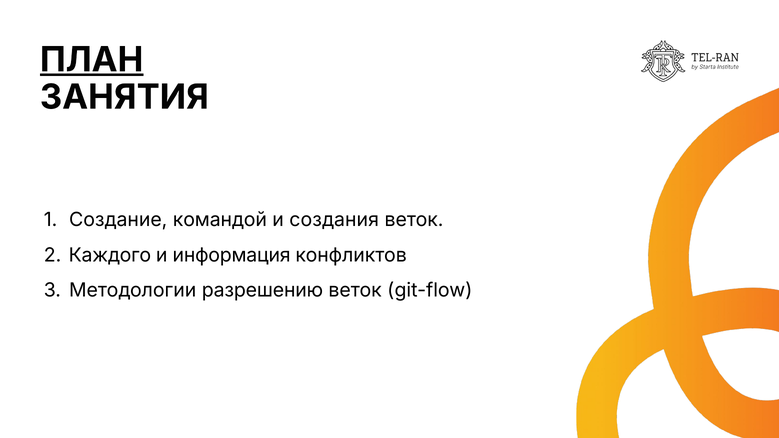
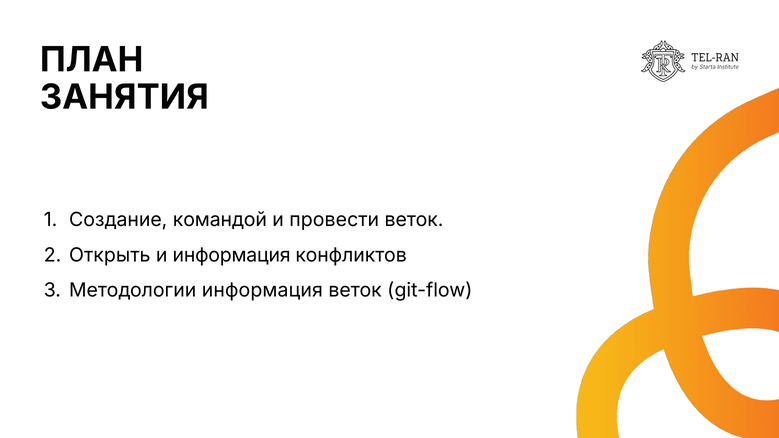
ПЛАН underline: present -> none (92, 60)
создания: создания -> провести (334, 220)
Каждого: Каждого -> Открыть (110, 255)
Методологии разрешению: разрешению -> информация (262, 290)
